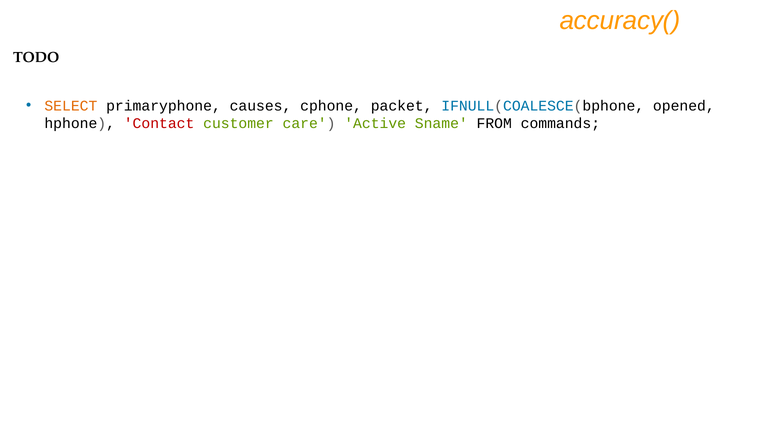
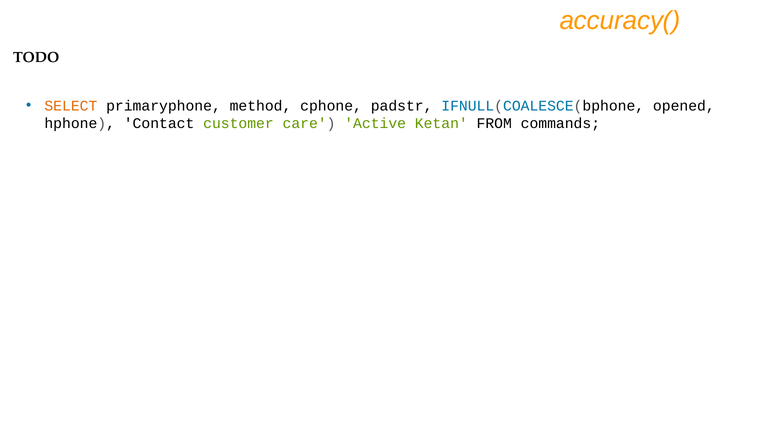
causes: causes -> method (261, 106)
packet: packet -> padstr (402, 106)
Contact colour: red -> black (159, 124)
Sname: Sname -> Ketan (441, 124)
